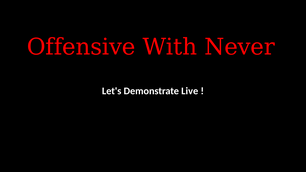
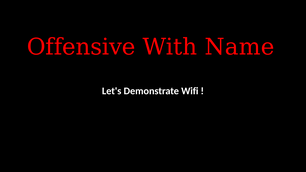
Never: Never -> Name (239, 47)
Live: Live -> Wifi (190, 91)
